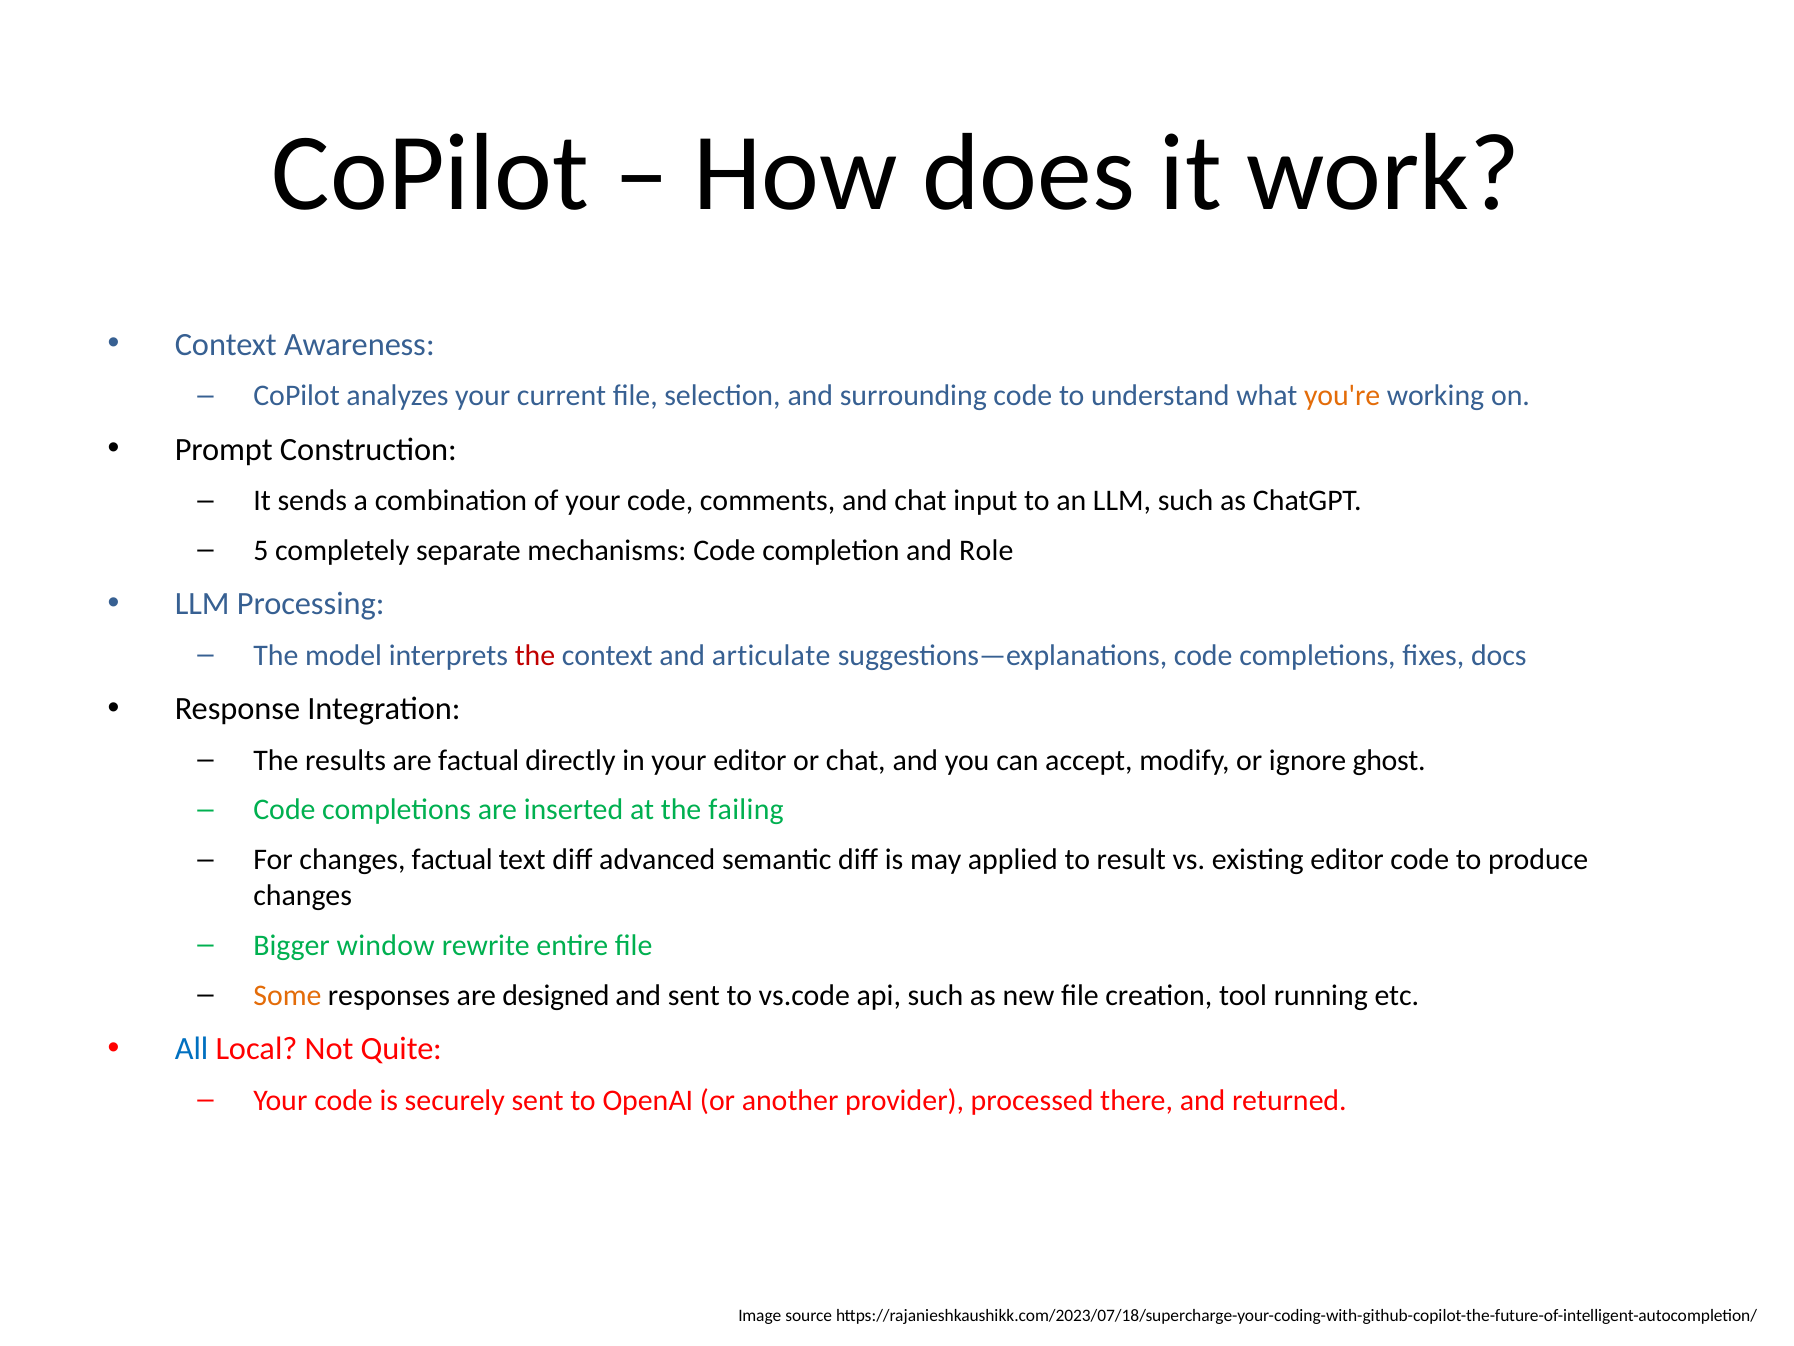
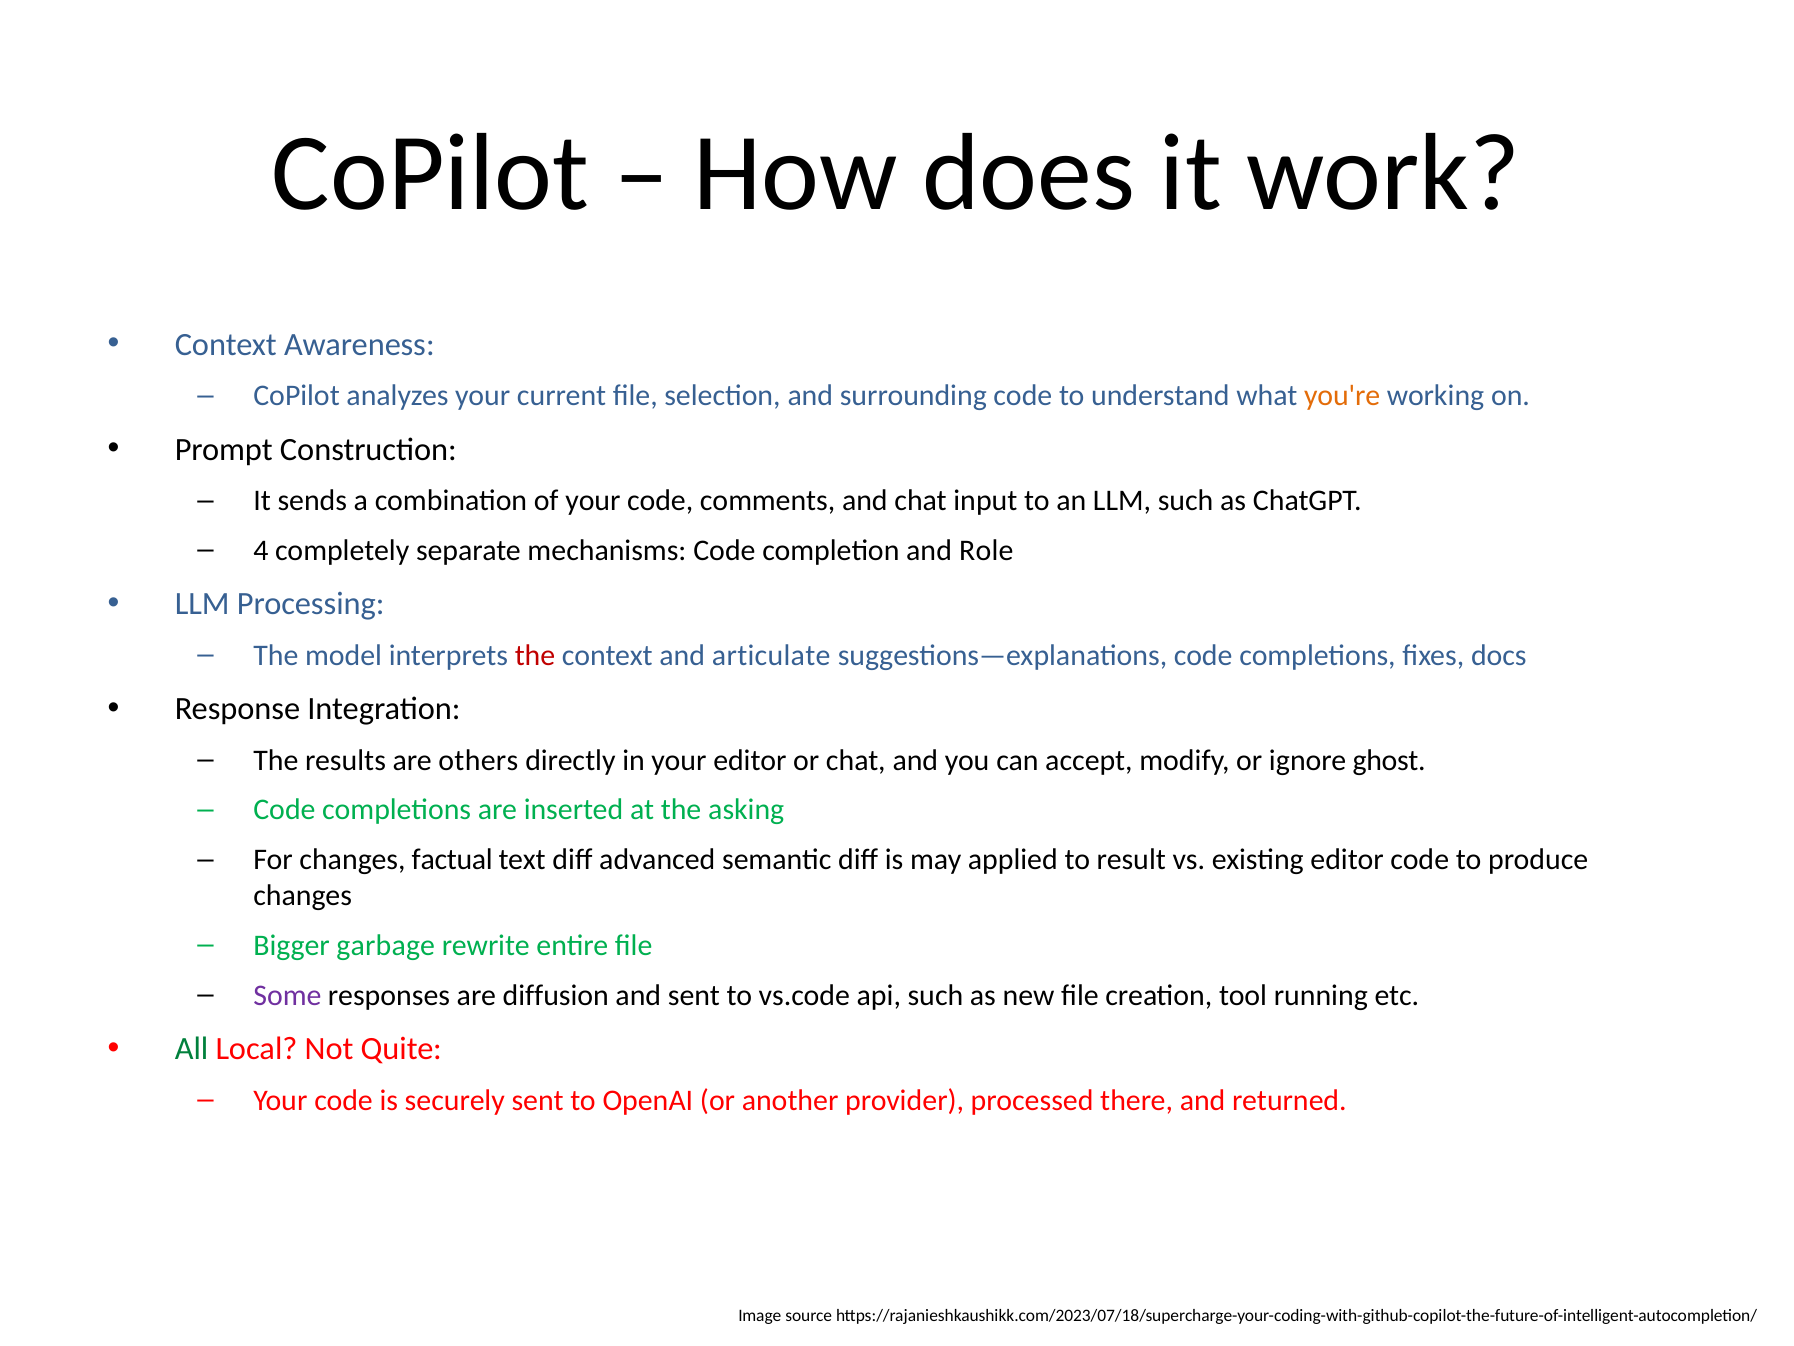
5: 5 -> 4 (261, 550)
are factual: factual -> others (478, 760)
failing: failing -> asking (746, 810)
window: window -> garbage (386, 945)
Some colour: orange -> purple (287, 995)
designed: designed -> diffusion (556, 995)
All colour: blue -> green (192, 1049)
